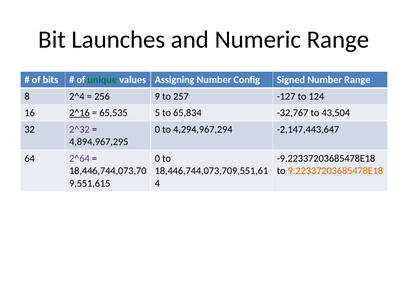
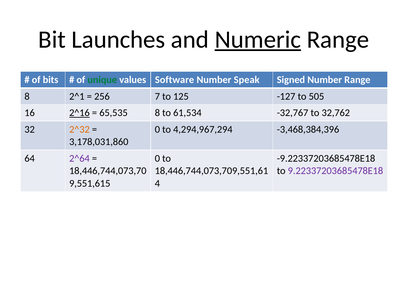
Numeric underline: none -> present (258, 39)
Assigning: Assigning -> Software (175, 80)
Config: Config -> Speak (247, 80)
2^4: 2^4 -> 2^1 (77, 96)
9: 9 -> 7 (157, 96)
257: 257 -> 125 (181, 96)
124: 124 -> 505 (316, 96)
65,535 5: 5 -> 8 (157, 113)
65,834: 65,834 -> 61,534 (187, 113)
43,504: 43,504 -> 32,762 (336, 113)
2^32 colour: purple -> orange (79, 129)
-2,147,443,647: -2,147,443,647 -> -3,468,384,396 (308, 129)
4,894,967,295: 4,894,967,295 -> 3,178,031,860 (99, 142)
9.22337203685478E18 colour: orange -> purple (335, 171)
